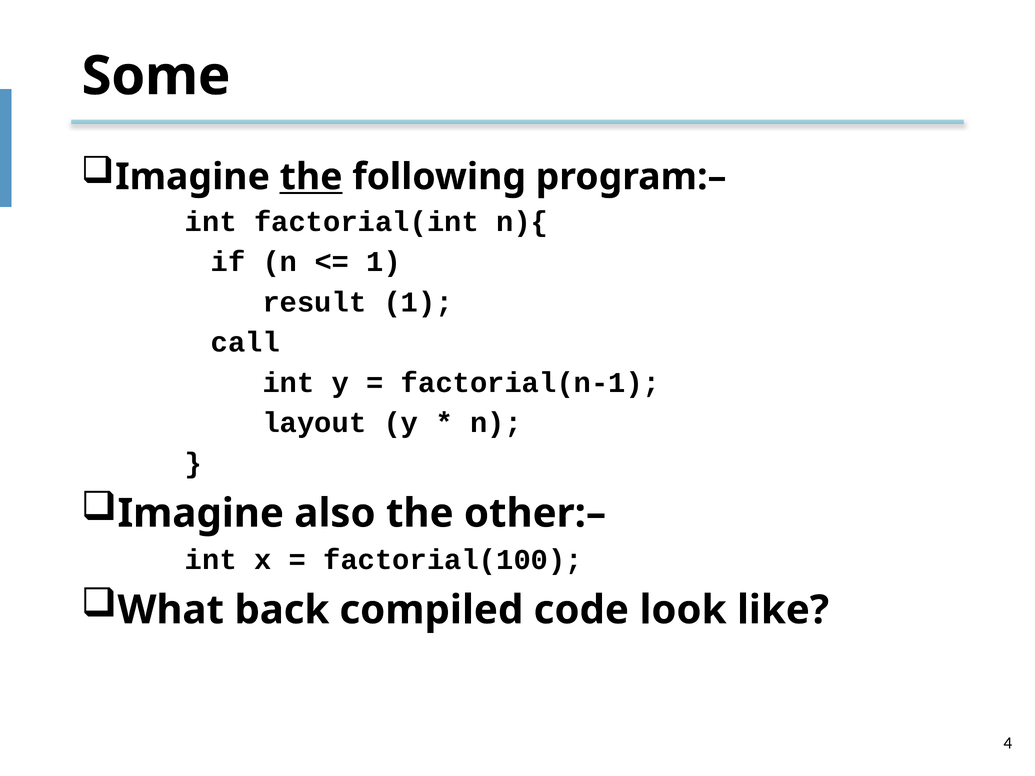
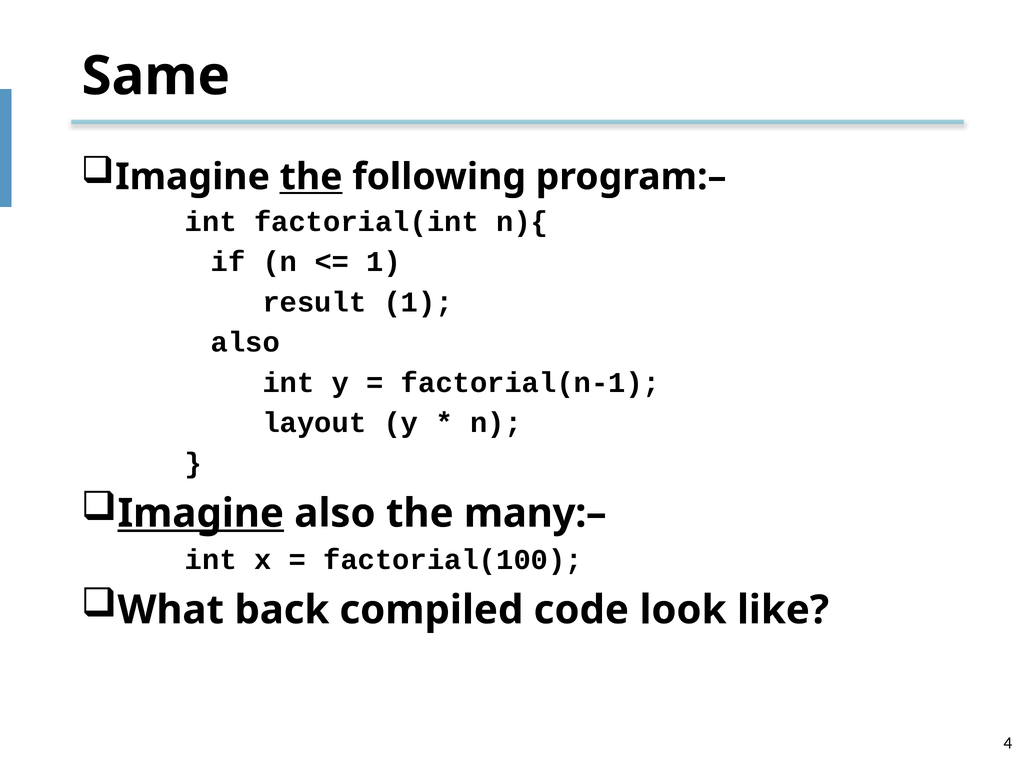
Some: Some -> Same (156, 76)
call: call -> also (245, 342)
Imagine underline: none -> present (201, 514)
other:–: other:– -> many:– (535, 514)
